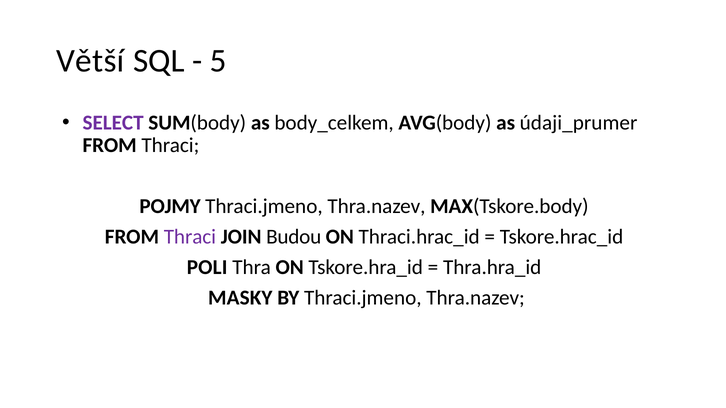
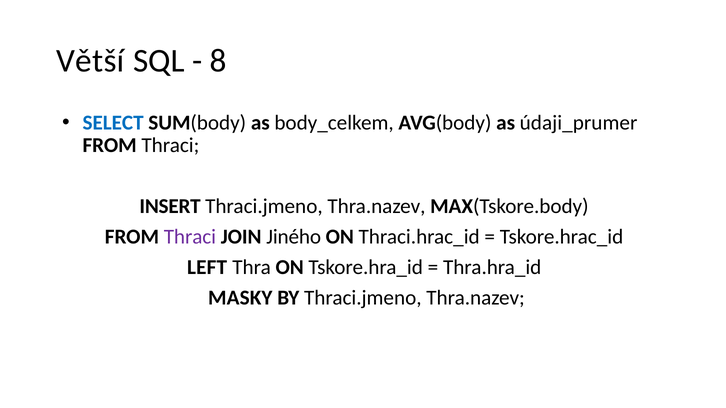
5: 5 -> 8 (218, 61)
SELECT colour: purple -> blue (113, 123)
POJMY: POJMY -> INSERT (170, 206)
Budou: Budou -> Jiného (294, 237)
POLI: POLI -> LEFT (207, 267)
